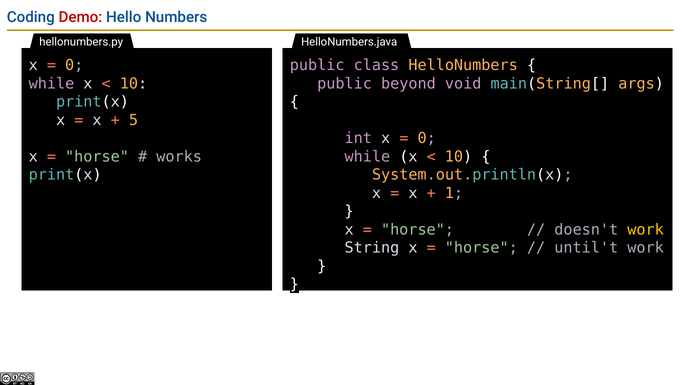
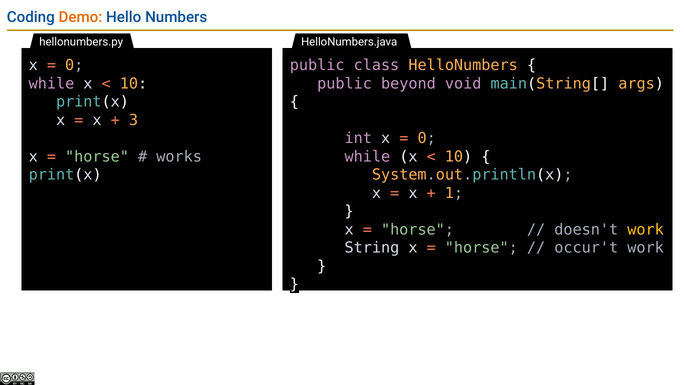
Demo colour: red -> orange (80, 17)
5: 5 -> 3 (134, 120)
until't: until't -> occur't (586, 248)
